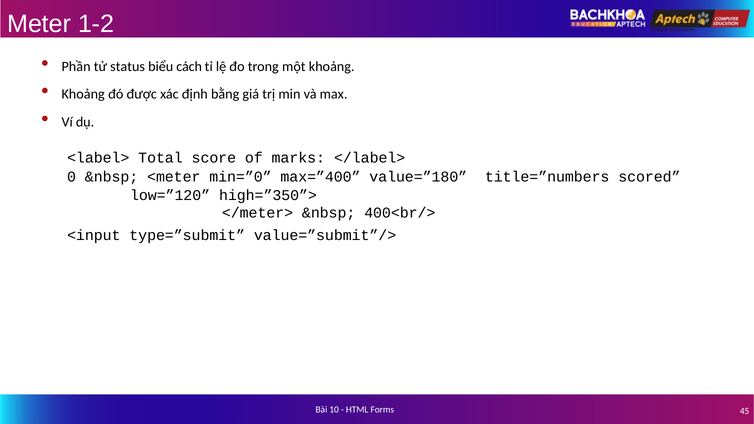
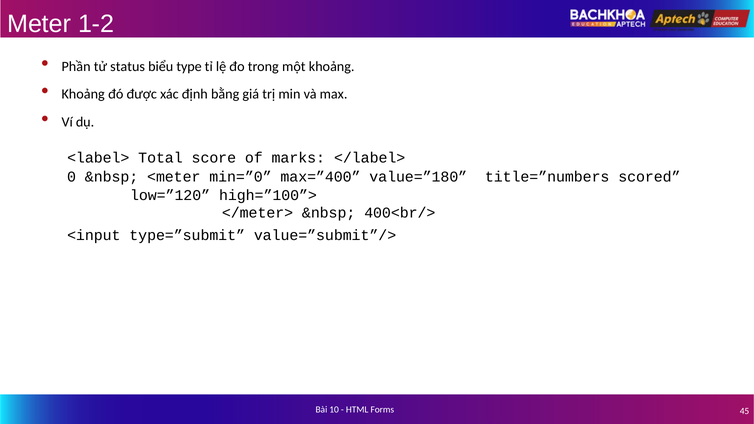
cách: cách -> type (189, 67)
high=”350”>: high=”350”> -> high=”100”> (268, 195)
